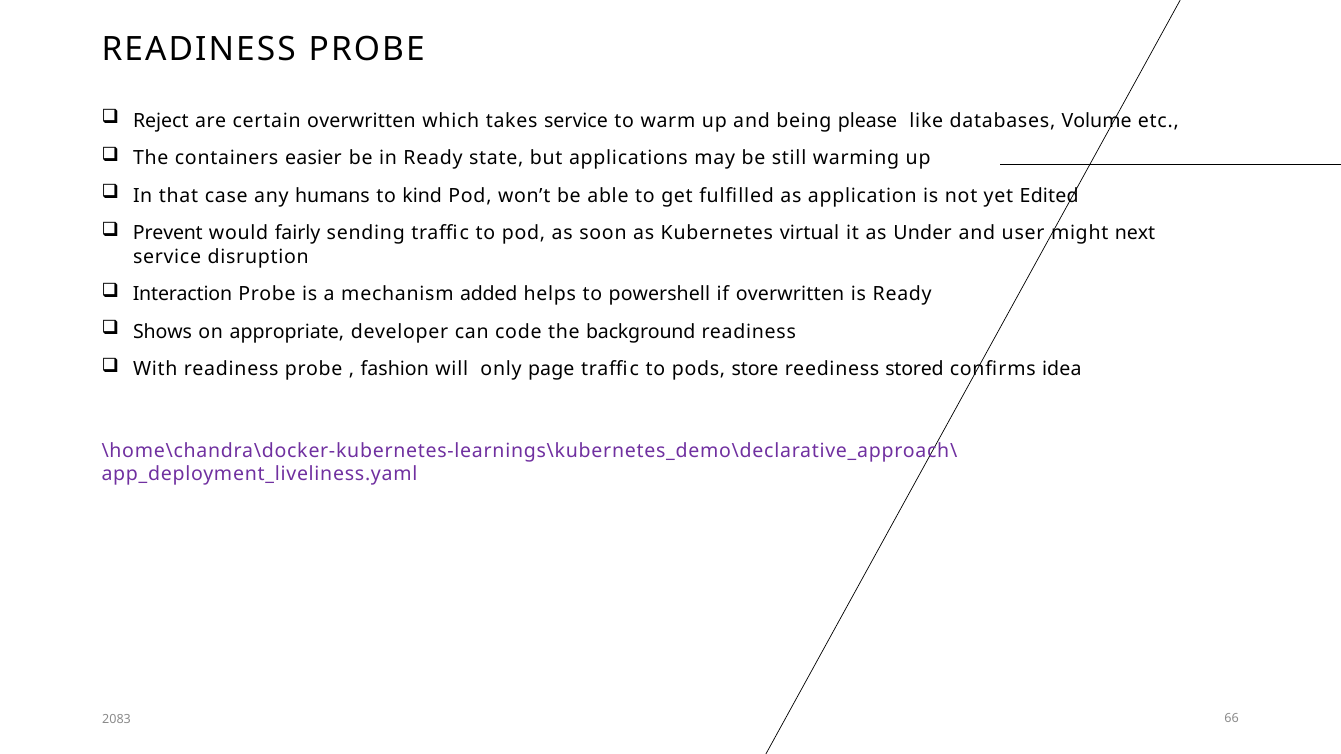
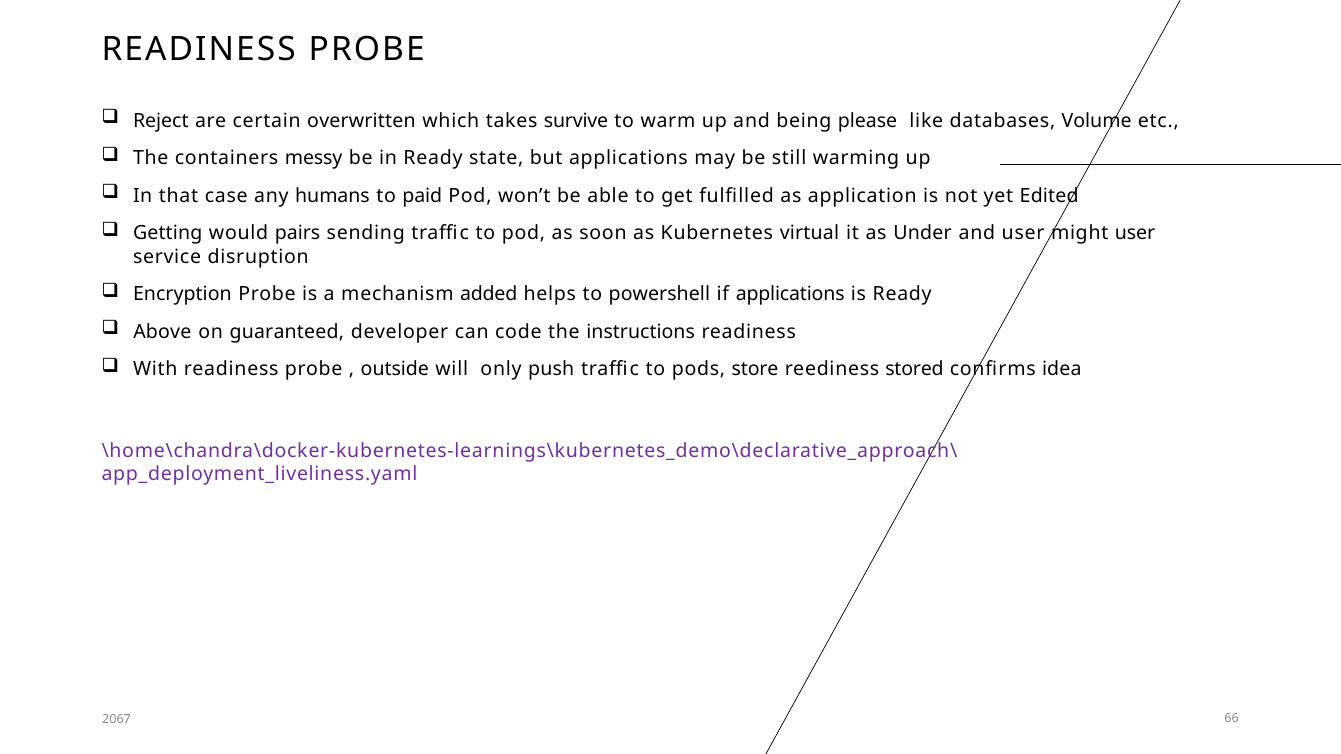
takes service: service -> survive (576, 121)
easier: easier -> messy (314, 158)
kind: kind -> paid (422, 196)
Prevent: Prevent -> Getting (168, 233)
fairly: fairly -> pairs (298, 233)
might next: next -> user (1135, 233)
Interaction: Interaction -> Encryption (182, 294)
if overwritten: overwritten -> applications (790, 294)
Shows: Shows -> Above (162, 332)
appropriate: appropriate -> guaranteed (287, 332)
background: background -> instructions (641, 332)
fashion: fashion -> outside (395, 369)
page: page -> push (551, 369)
2083: 2083 -> 2067 (117, 720)
